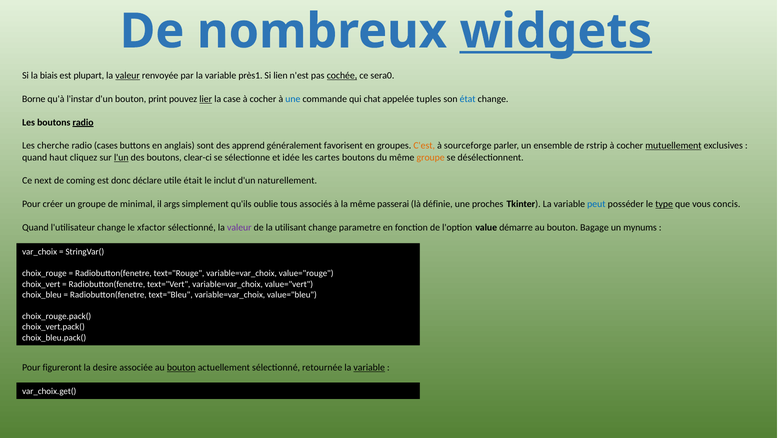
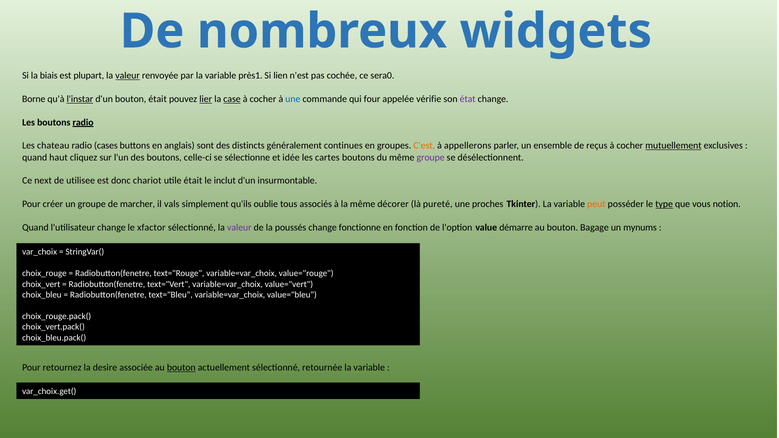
widgets underline: present -> none (556, 31)
cochée underline: present -> none (342, 76)
l'instar underline: none -> present (80, 99)
bouton print: print -> était (158, 99)
case underline: none -> present (232, 99)
chat: chat -> four (372, 99)
tuples: tuples -> vérifie (429, 99)
état colour: blue -> purple (468, 99)
cherche: cherche -> chateau (53, 146)
apprend: apprend -> distincts (248, 146)
favorisent: favorisent -> continues (343, 146)
sourceforge: sourceforge -> appellerons (468, 146)
rstrip: rstrip -> reçus (597, 146)
l'un underline: present -> none (121, 157)
clear-ci: clear-ci -> celle-ci (198, 157)
groupe colour: orange -> purple (431, 157)
coming: coming -> utilisee (81, 181)
déclare: déclare -> chariot (147, 181)
naturellement: naturellement -> insurmontable (287, 181)
minimal: minimal -> marcher (138, 204)
args: args -> vals (172, 204)
passerai: passerai -> décorer (393, 204)
définie: définie -> pureté (438, 204)
peut colour: blue -> orange (596, 204)
concis: concis -> notion (727, 204)
utilisant: utilisant -> poussés (291, 228)
parametre: parametre -> fonctionne (360, 228)
figureront: figureront -> retournez (62, 368)
variable underline: present -> none (369, 368)
